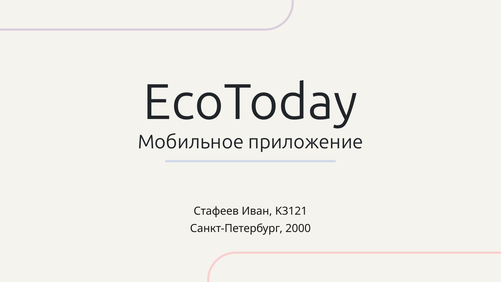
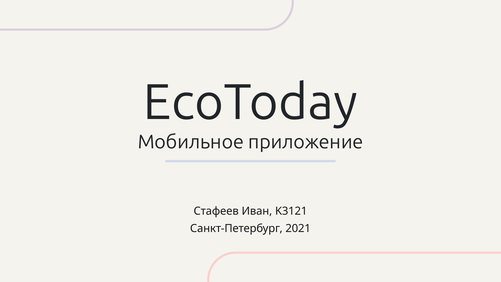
2000: 2000 -> 2021 (298, 228)
